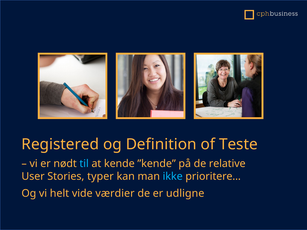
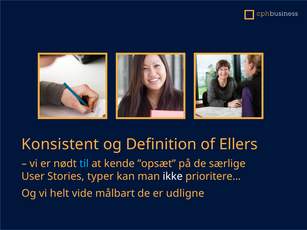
Registered: Registered -> Konsistent (60, 144)
Teste: Teste -> Ellers (238, 144)
”kende: ”kende -> ”opsæt (157, 164)
relative: relative -> særlige (227, 164)
ikke colour: light blue -> white (173, 177)
værdier: værdier -> målbart (115, 194)
